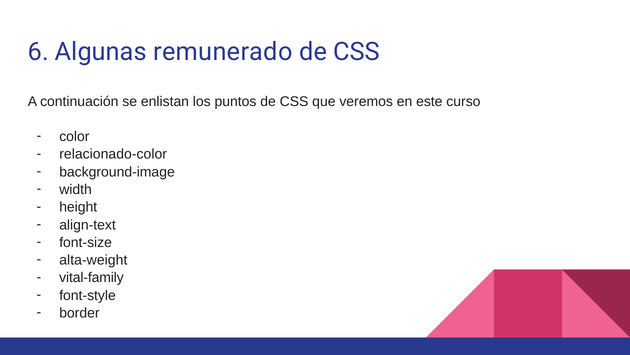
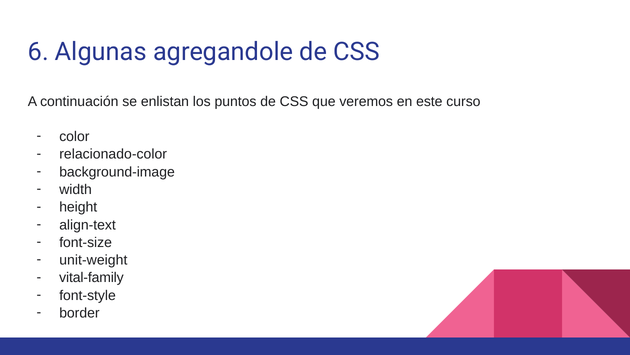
remunerado: remunerado -> agregandole (223, 52)
alta-weight: alta-weight -> unit-weight (93, 260)
